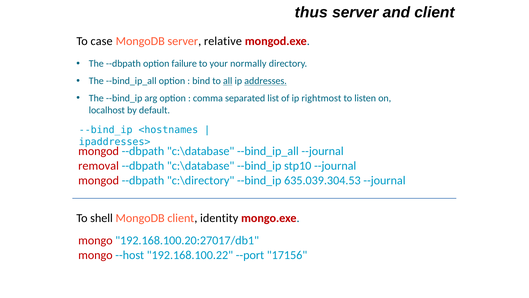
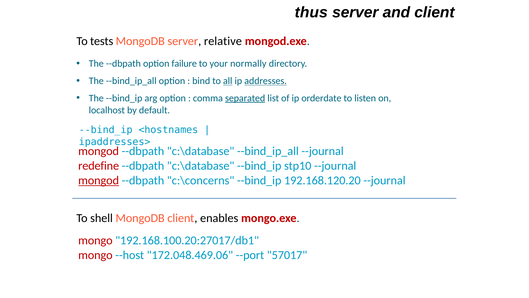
case: case -> tests (102, 41)
separated underline: none -> present (245, 98)
rightmost: rightmost -> orderdate (321, 98)
removal: removal -> redefine (99, 166)
mongod underline: none -> present (99, 180)
c:\directory: c:\directory -> c:\concerns (201, 180)
635.039.304.53: 635.039.304.53 -> 192.168.120.20 (322, 180)
identity: identity -> enables (219, 218)
192.168.100.22: 192.168.100.22 -> 172.048.469.06 (190, 255)
17156: 17156 -> 57017 (287, 255)
